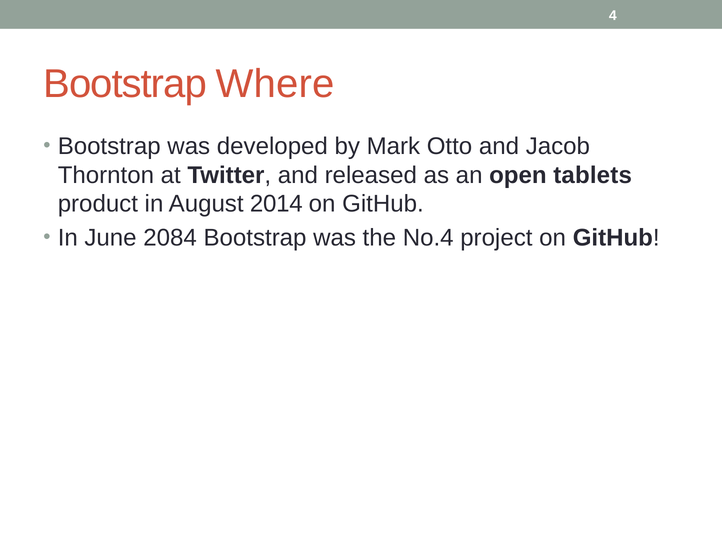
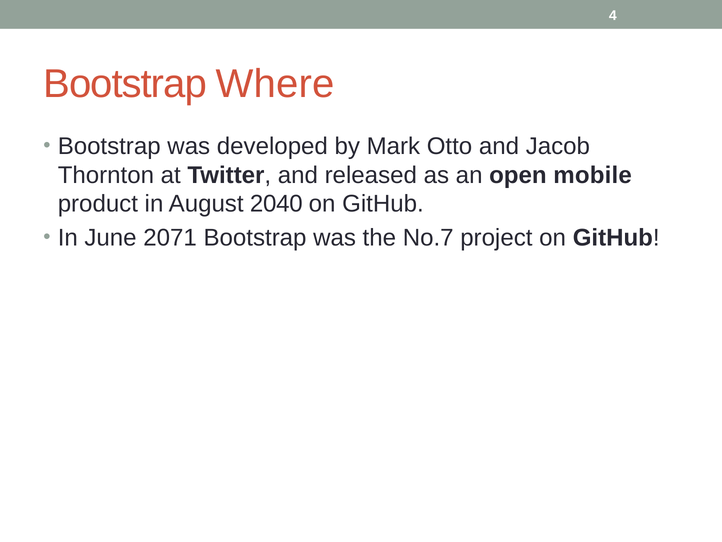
tablets: tablets -> mobile (593, 175)
2014: 2014 -> 2040 (276, 204)
2084: 2084 -> 2071 (170, 238)
No.4: No.4 -> No.7 (428, 238)
